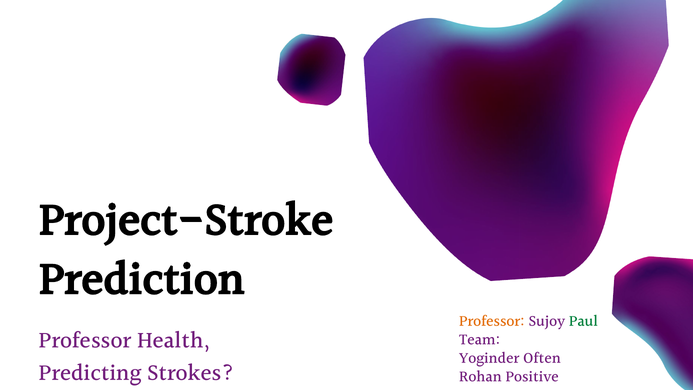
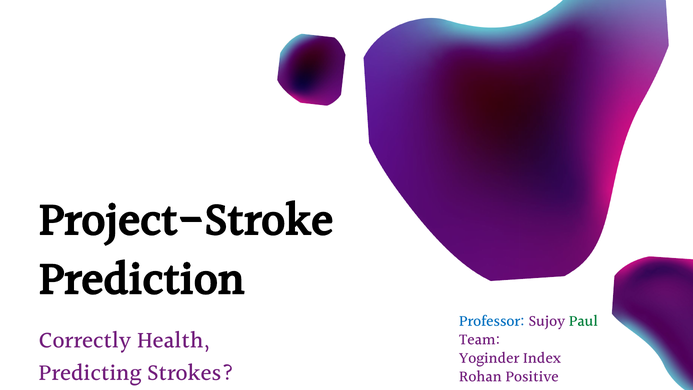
Professor colour: orange -> blue (492, 322)
Professor: Professor -> Correctly (85, 341)
Often: Often -> Index (542, 359)
